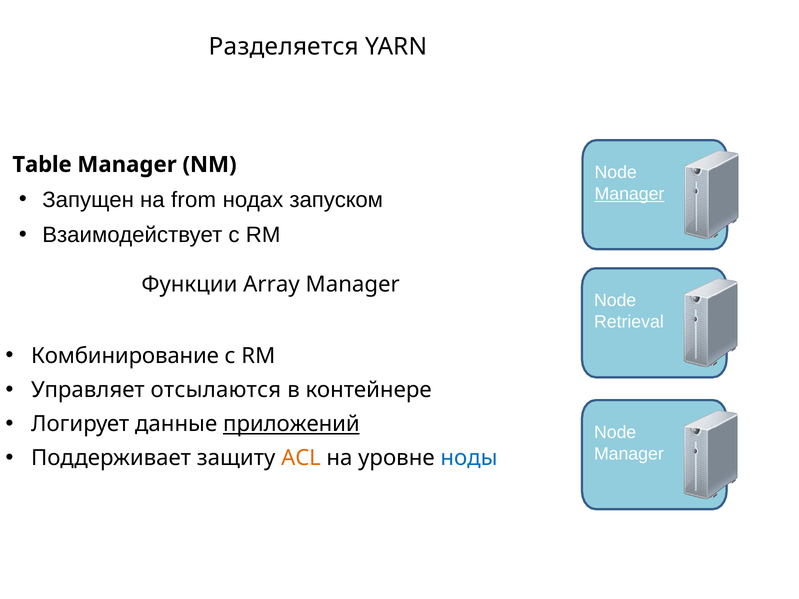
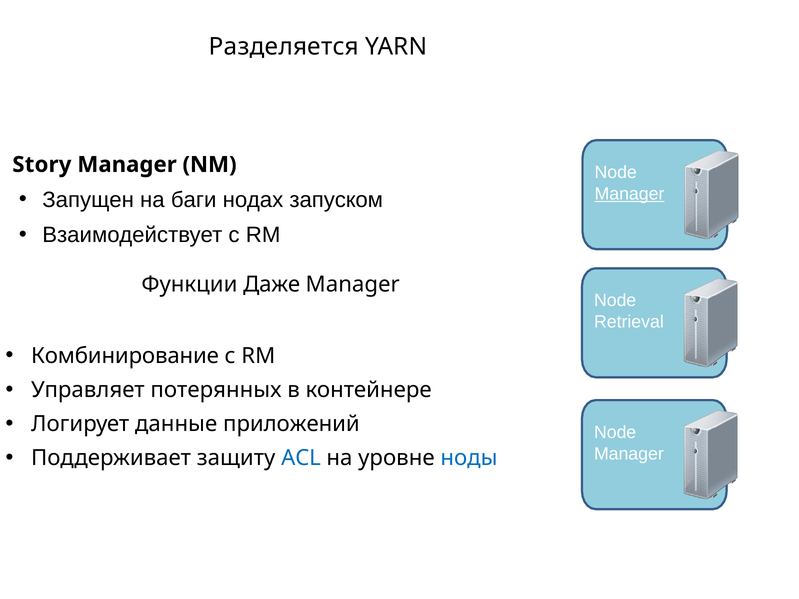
Table: Table -> Story (42, 165)
from: from -> баги (194, 200)
Array: Array -> Даже (272, 284)
отсылаются: отсылаются -> потерянных (216, 390)
приложений underline: present -> none (291, 424)
ACL colour: orange -> blue (301, 458)
